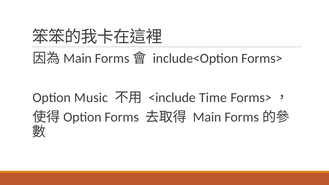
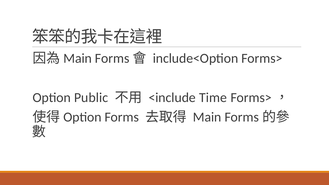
Music: Music -> Public (91, 98)
